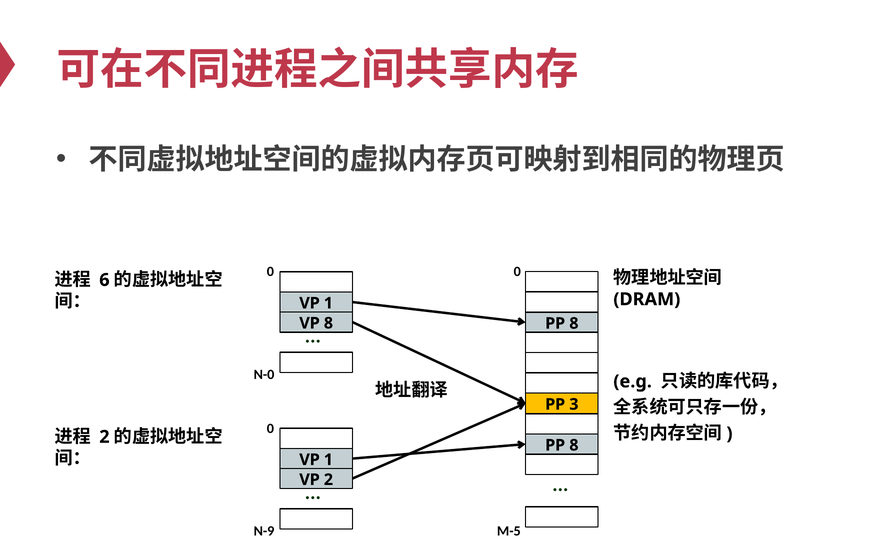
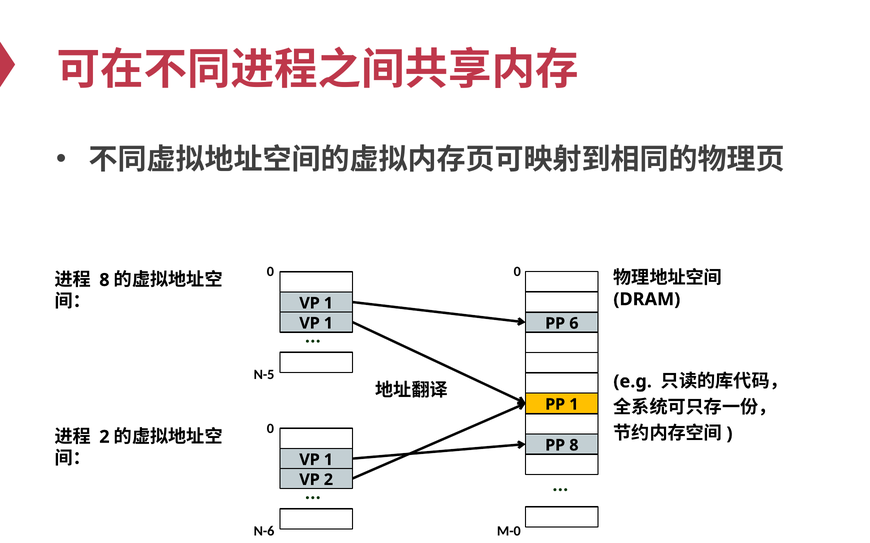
6: 6 -> 8 (104, 280)
8: 8 -> 1 (328, 324)
8: 8 -> 6 (574, 324)
N-0: N-0 -> N-5 (264, 375)
PP 3: 3 -> 1 (574, 405)
M-5: M-5 -> M-0 (509, 532)
N-9: N-9 -> N-6 (264, 532)
